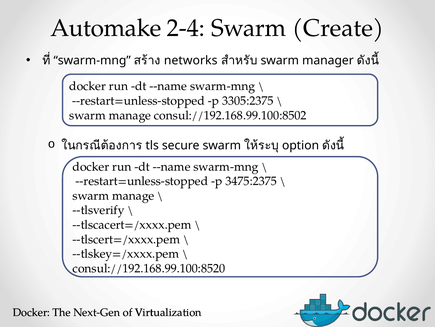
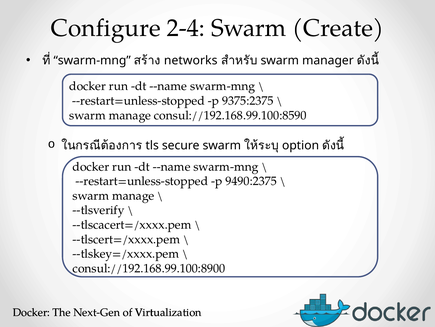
Automake: Automake -> Configure (106, 28)
3305:2375: 3305:2375 -> 9375:2375 (248, 101)
consul://192.168.99.100:8502: consul://192.168.99.100:8502 -> consul://192.168.99.100:8590 (230, 115)
3475:2375: 3475:2375 -> 9490:2375 (251, 181)
consul://192.168.99.100:8520: consul://192.168.99.100:8520 -> consul://192.168.99.100:8900 (149, 268)
